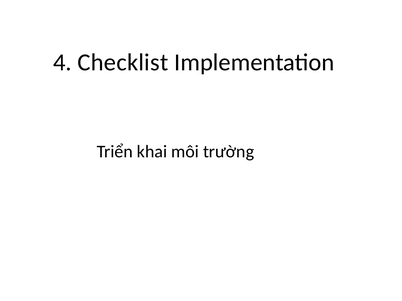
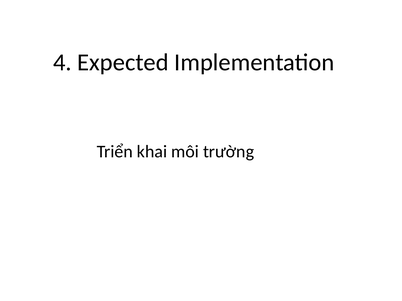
Checklist: Checklist -> Expected (123, 62)
